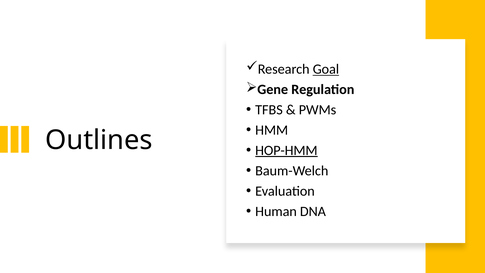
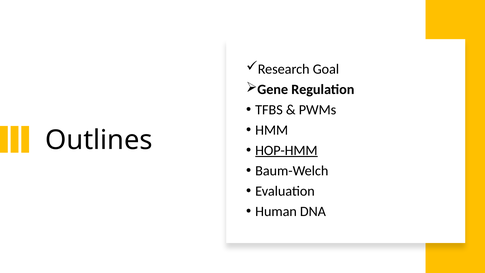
Goal underline: present -> none (326, 69)
